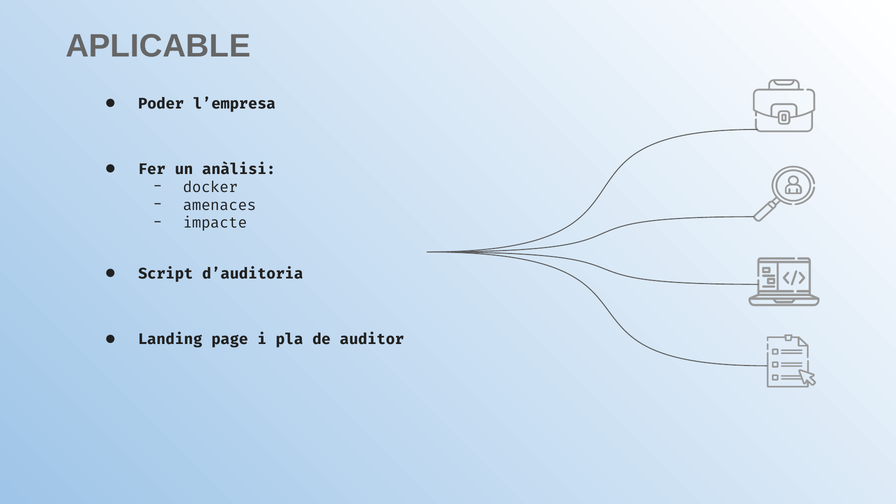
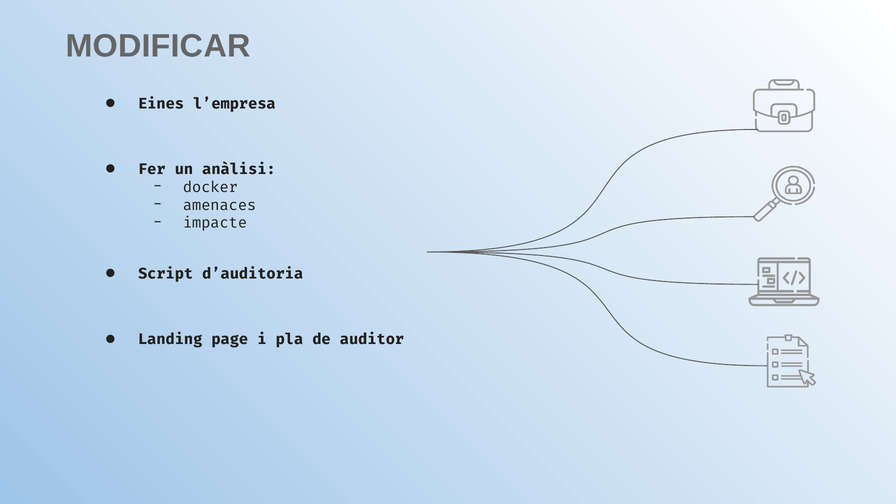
APLICABLE: APLICABLE -> MODIFICAR (158, 46)
Poder: Poder -> Eines (161, 104)
